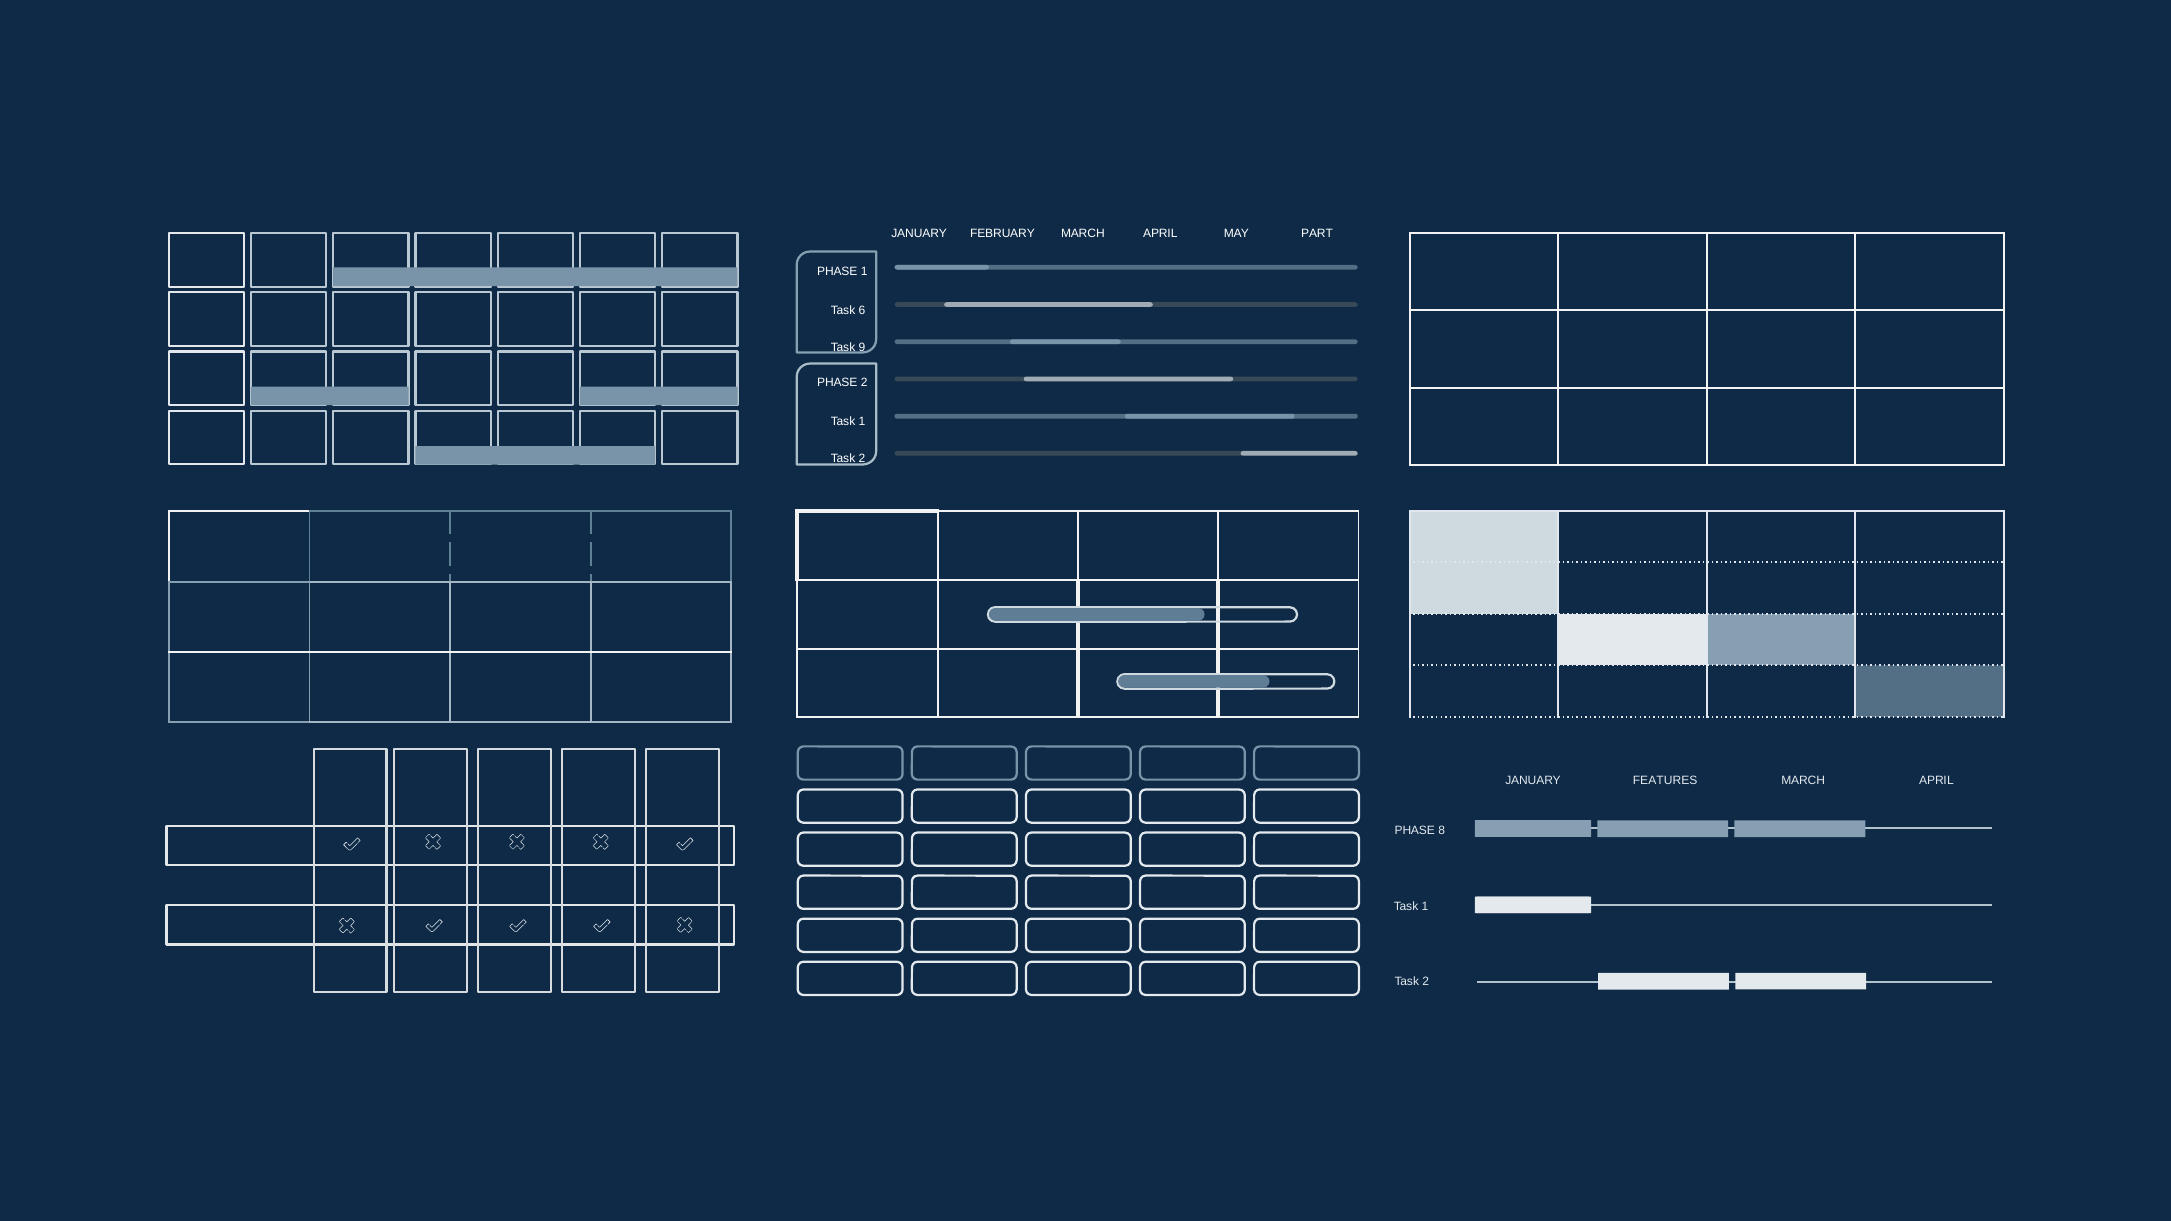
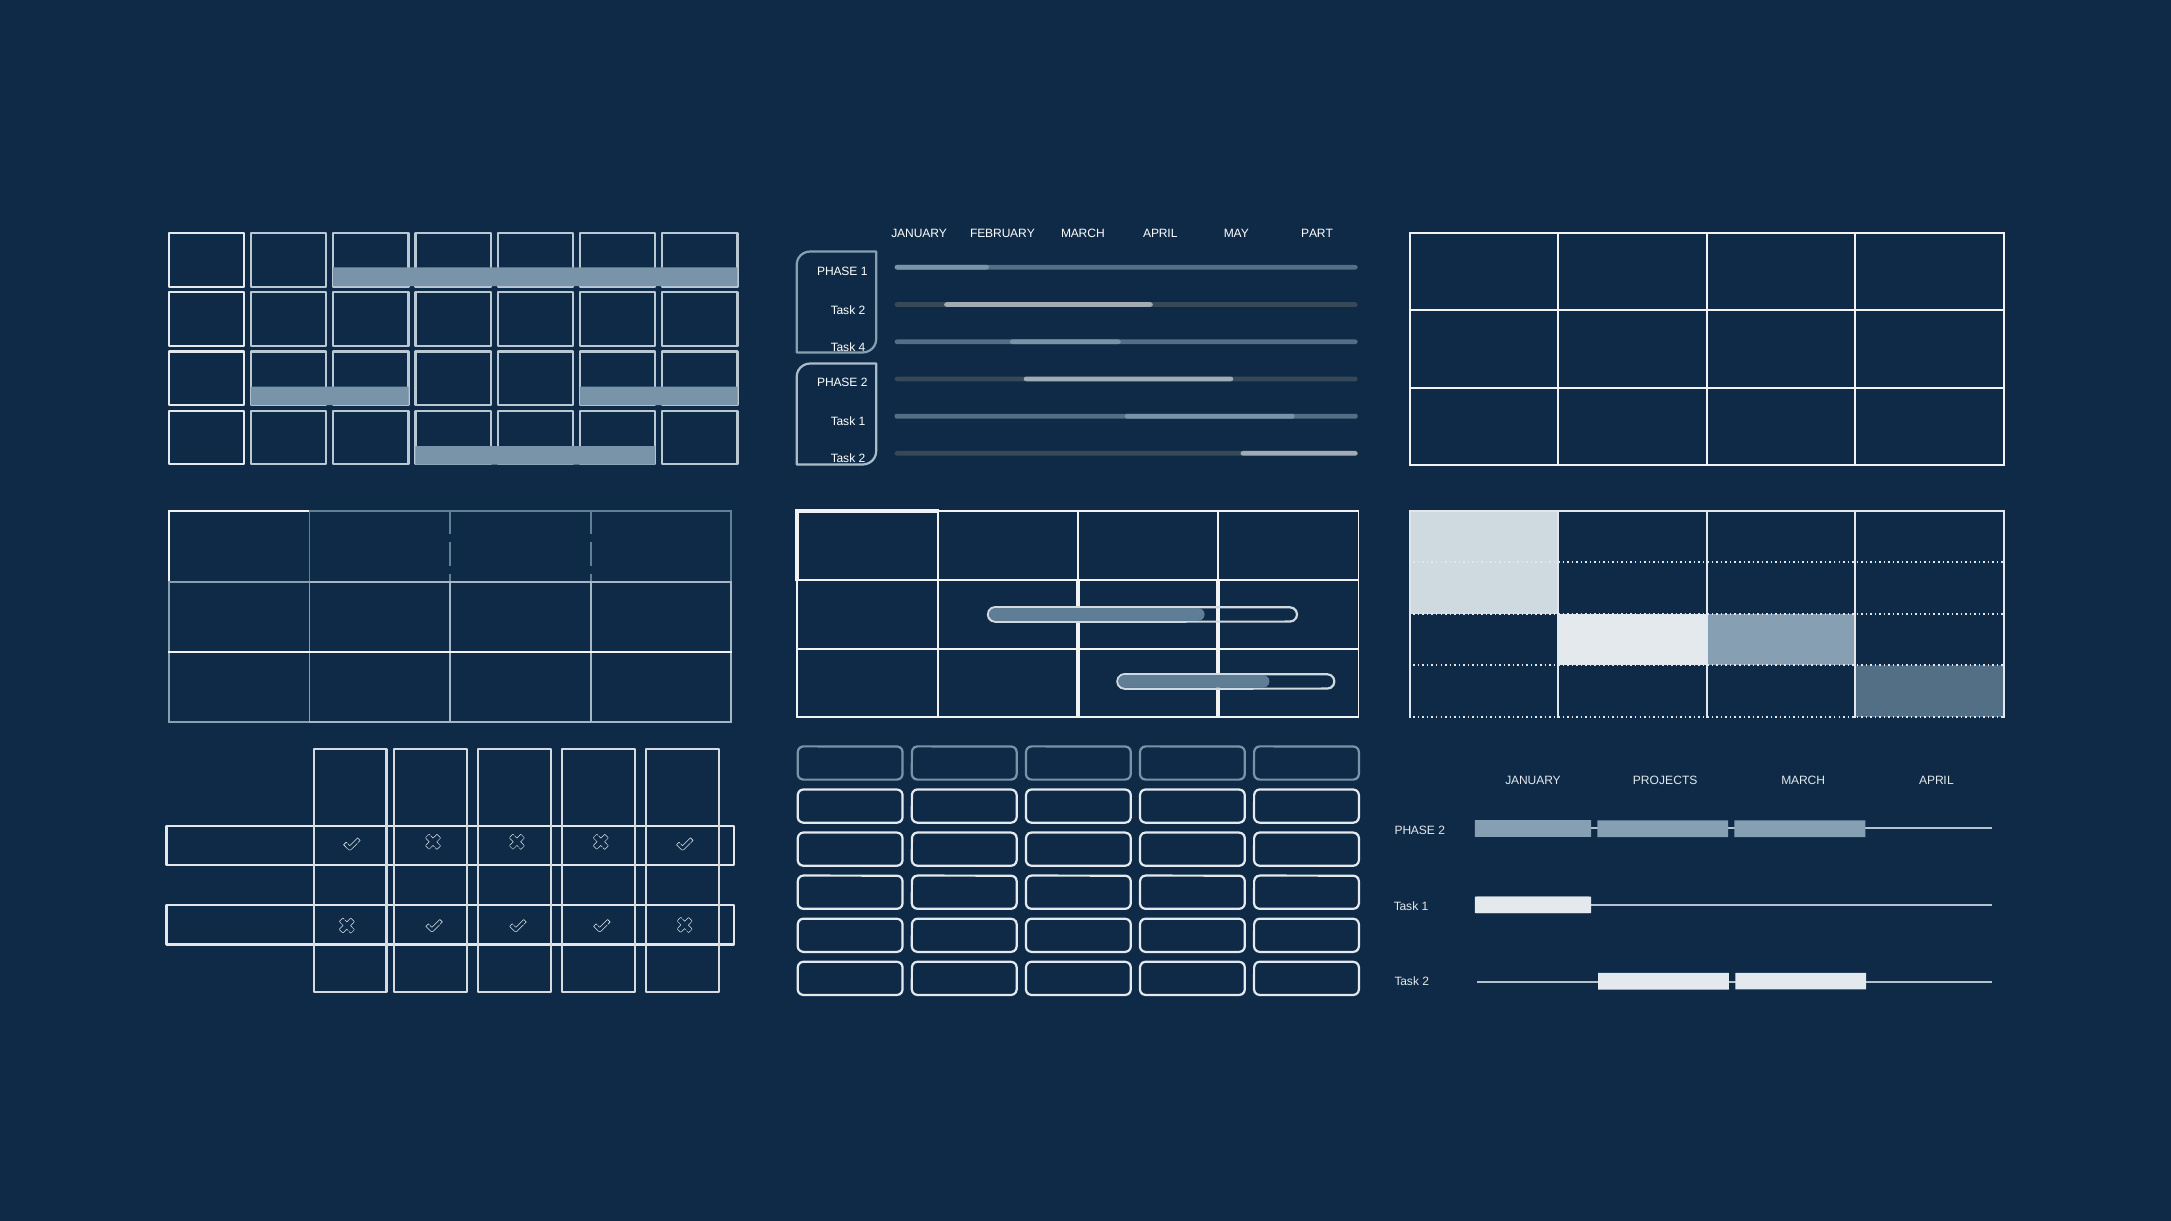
6: 6 -> 2 (862, 310)
9: 9 -> 4 (862, 347)
FEATURES: FEATURES -> PROJECTS (1665, 781)
8: 8 -> 2 (1442, 831)
